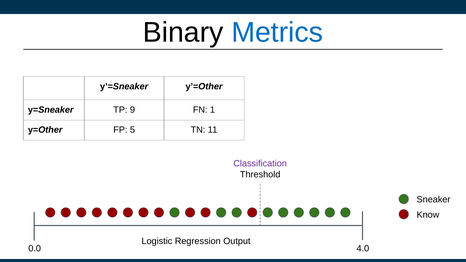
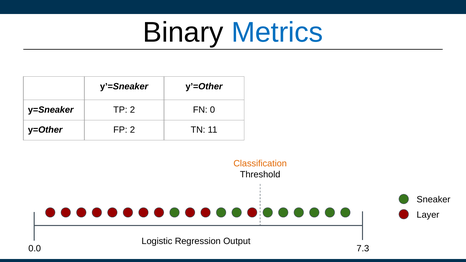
TP 9: 9 -> 2 (132, 110)
1: 1 -> 0 (213, 110)
FP 5: 5 -> 2 (132, 130)
Classification colour: purple -> orange (260, 164)
Know: Know -> Layer (428, 215)
4.0: 4.0 -> 7.3 (363, 249)
